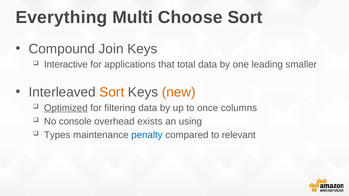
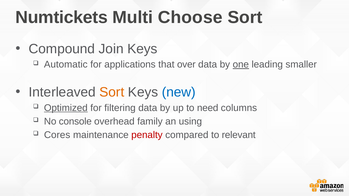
Everything: Everything -> Numtickets (62, 17)
Interactive: Interactive -> Automatic (66, 65)
total: total -> over (186, 65)
one underline: none -> present (241, 65)
new colour: orange -> blue (179, 92)
once: once -> need (208, 108)
exists: exists -> family (150, 122)
Types: Types -> Cores (57, 135)
penalty colour: blue -> red (147, 135)
